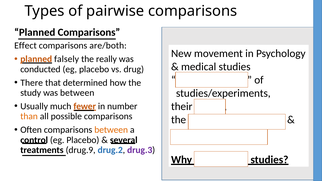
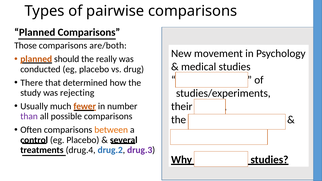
Effect: Effect -> Those (26, 46)
falsely: falsely -> should (67, 59)
was between: between -> rejecting (77, 93)
than colour: orange -> purple (29, 116)
drug.9: drug.9 -> drug.4 (81, 150)
